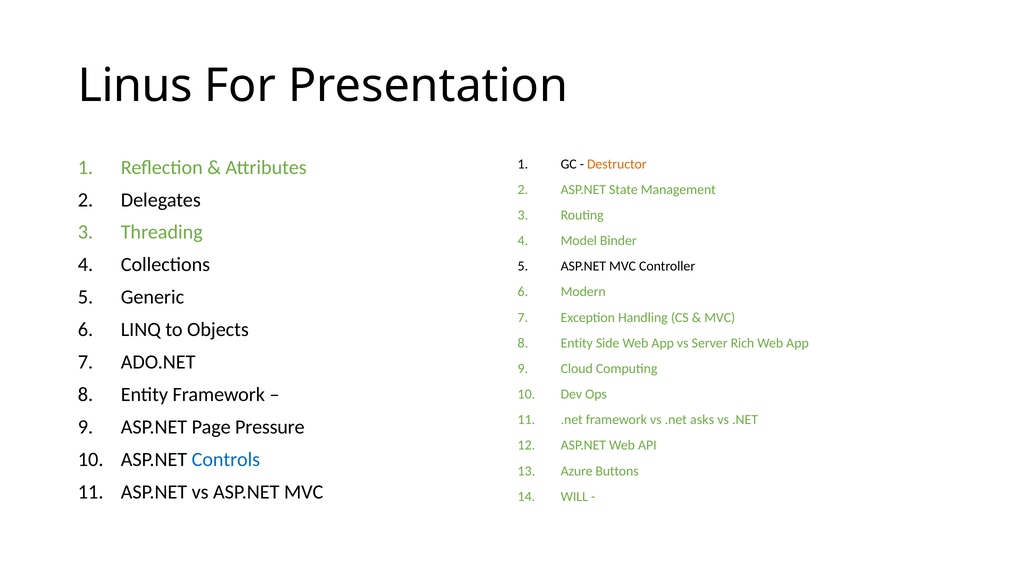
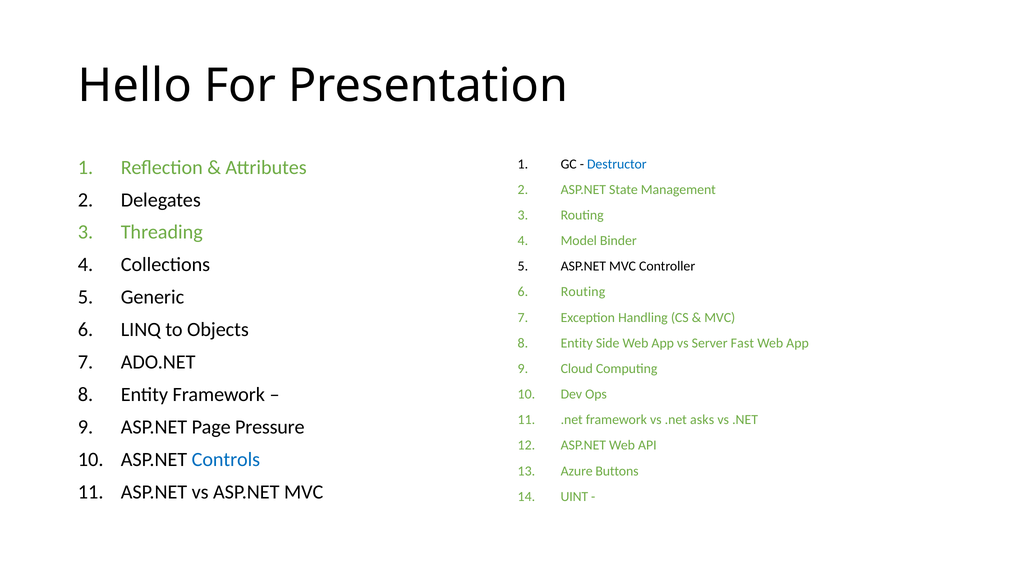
Linus: Linus -> Hello (135, 86)
Destructor colour: orange -> blue (617, 164)
Modern: Modern -> Routing (583, 292)
Rich: Rich -> Fast (742, 343)
WILL: WILL -> UINT (574, 496)
